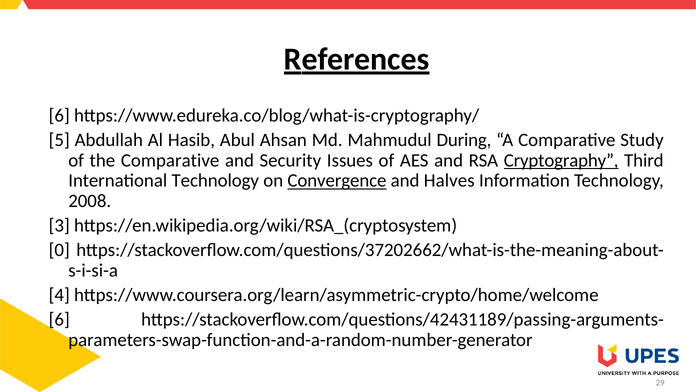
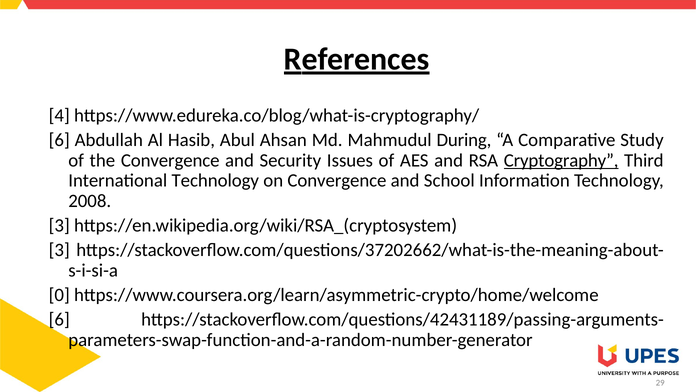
6: 6 -> 4 (59, 115)
5: 5 -> 6 (59, 140)
the Comparative: Comparative -> Convergence (170, 160)
Convergence underline: present -> none (337, 180)
Halves: Halves -> School (449, 180)
0: 0 -> 3 (59, 250)
4: 4 -> 0 (59, 295)
